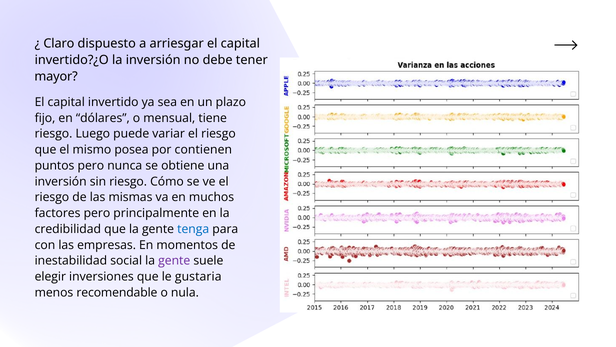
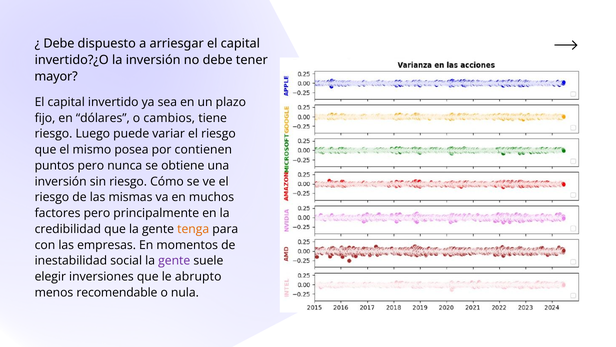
Claro: Claro -> Debe (59, 43)
mensual: mensual -> cambios (169, 118)
tenga colour: blue -> orange (193, 229)
gustaria: gustaria -> abrupto (198, 276)
